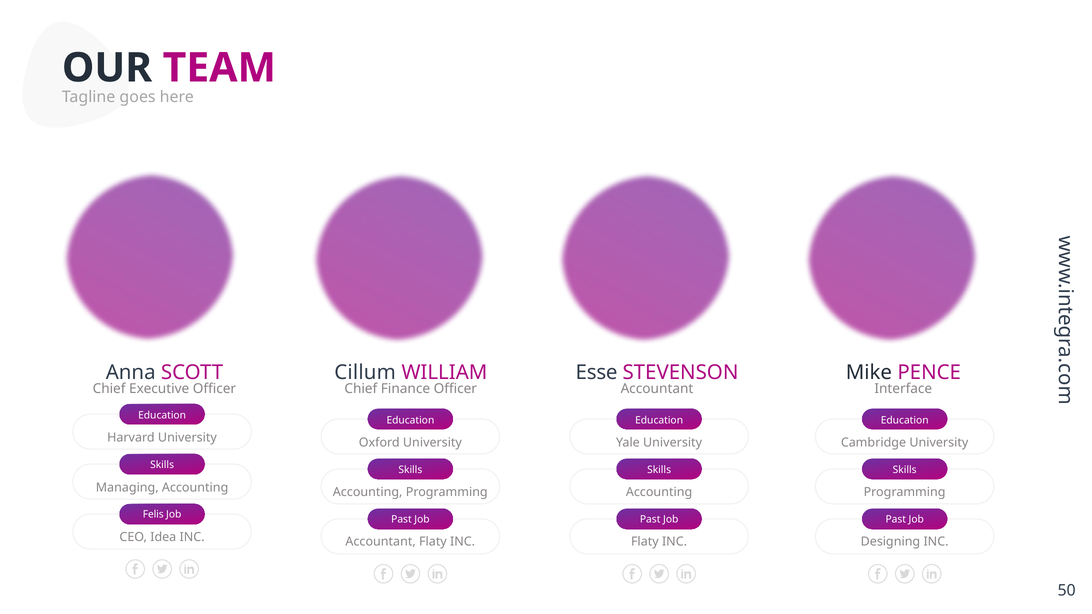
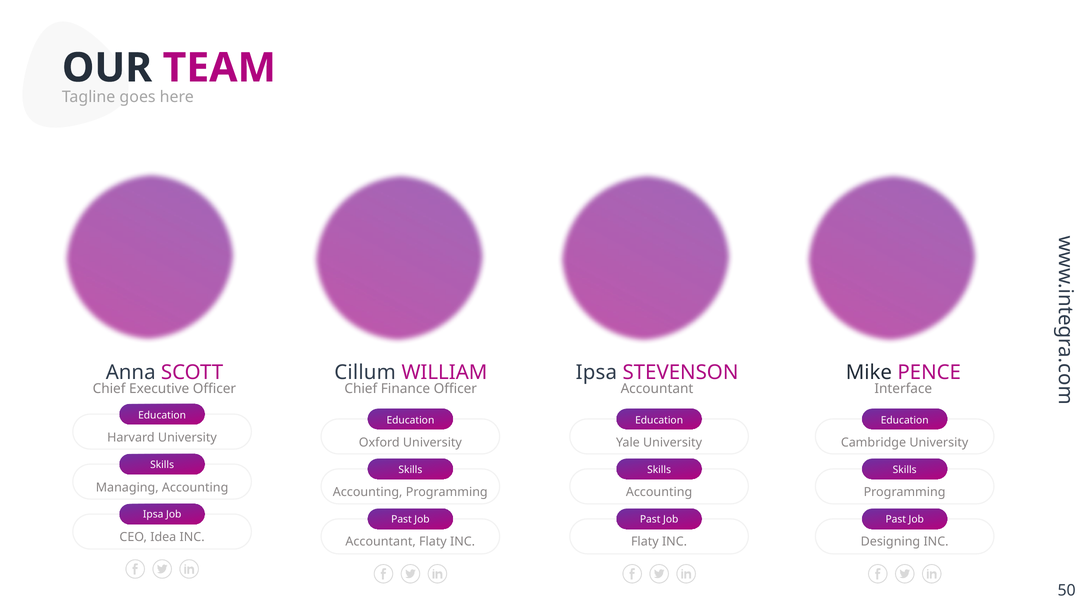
Esse: Esse -> Ipsa (596, 373)
Felis: Felis -> Ipsa (153, 515)
